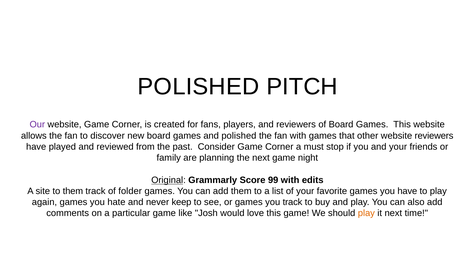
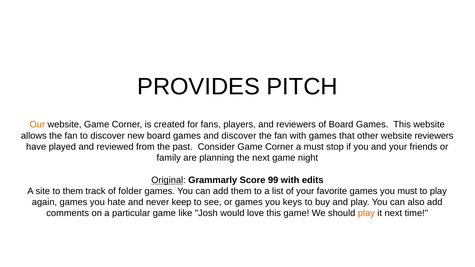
POLISHED: POLISHED -> PROVIDES (199, 87)
Our colour: purple -> orange (37, 125)
and polished: polished -> discover (239, 136)
you have: have -> must (407, 191)
you track: track -> keys (292, 202)
